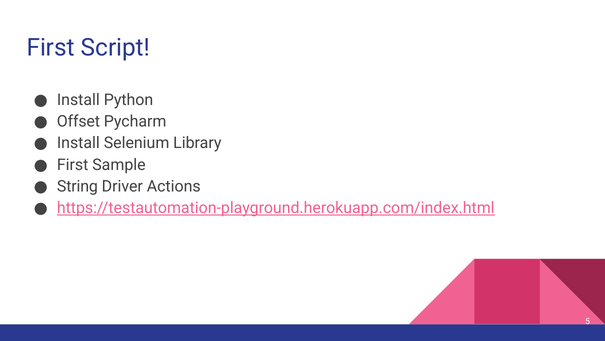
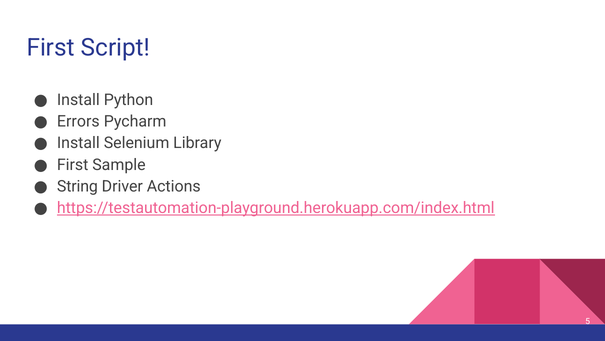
Offset: Offset -> Errors (78, 121)
